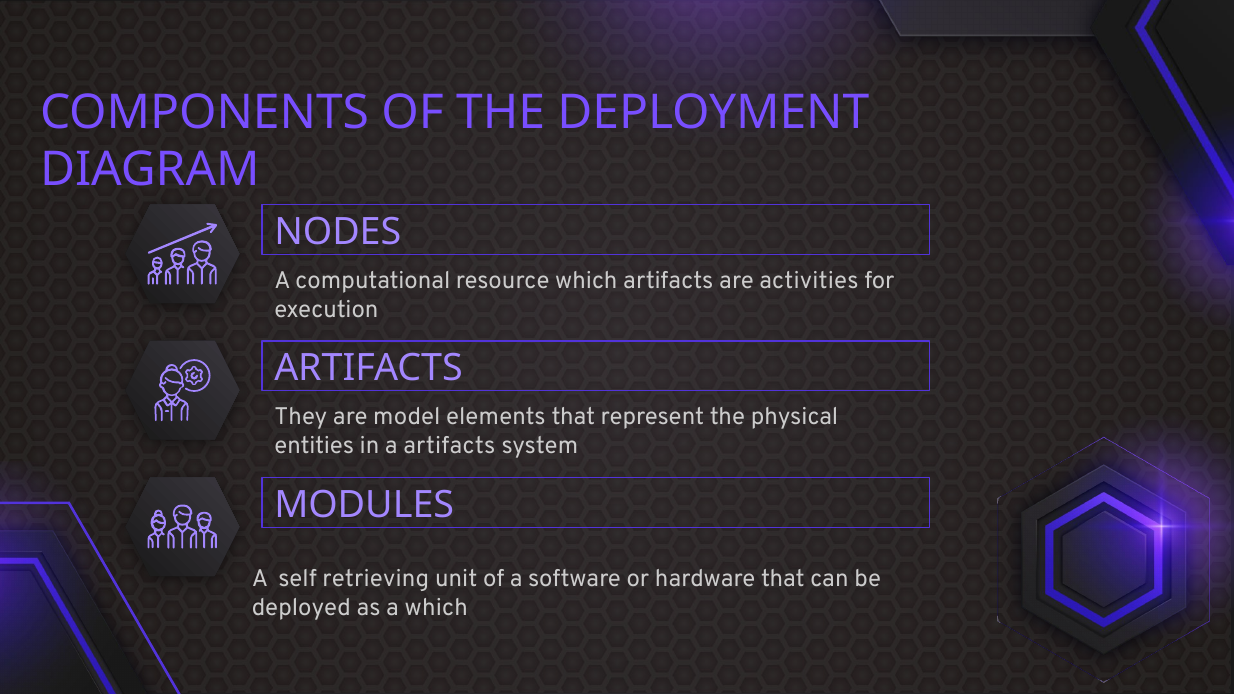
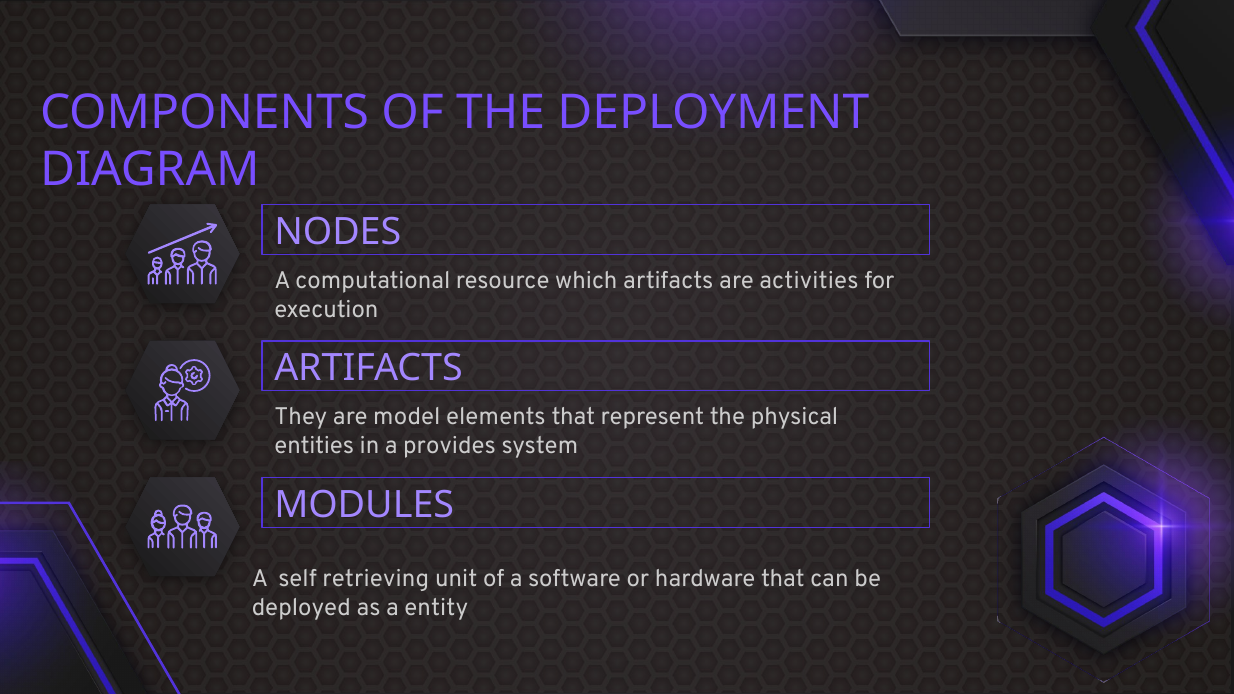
a artifacts: artifacts -> provides (449, 446)
a which: which -> entity (436, 608)
